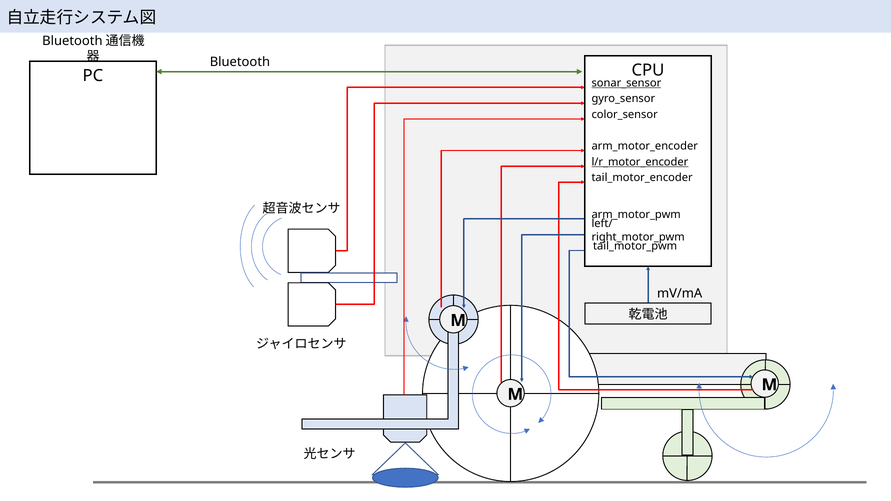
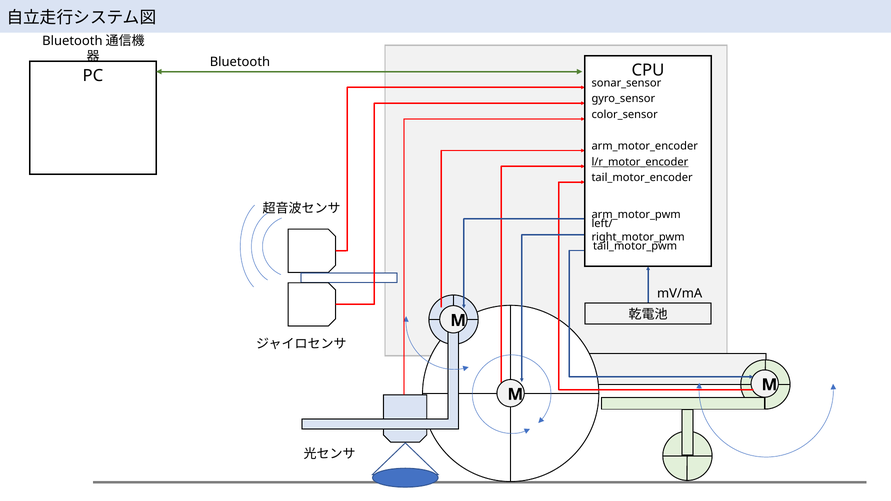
sonar_sensor underline: present -> none (626, 83)
